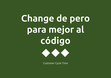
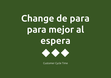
de pero: pero -> para (80, 19)
código: código -> espera (55, 41)
